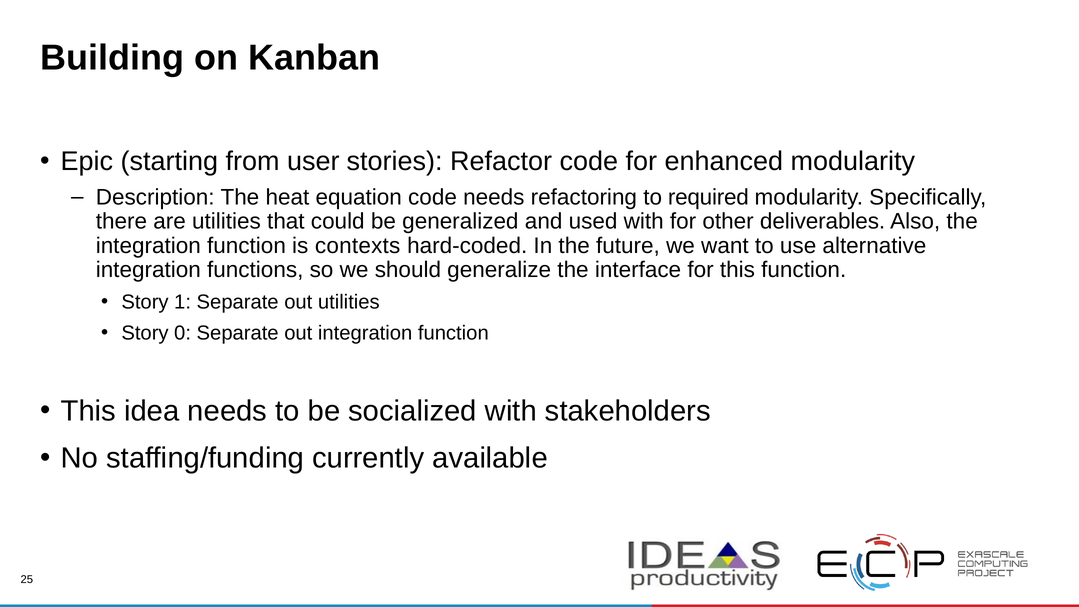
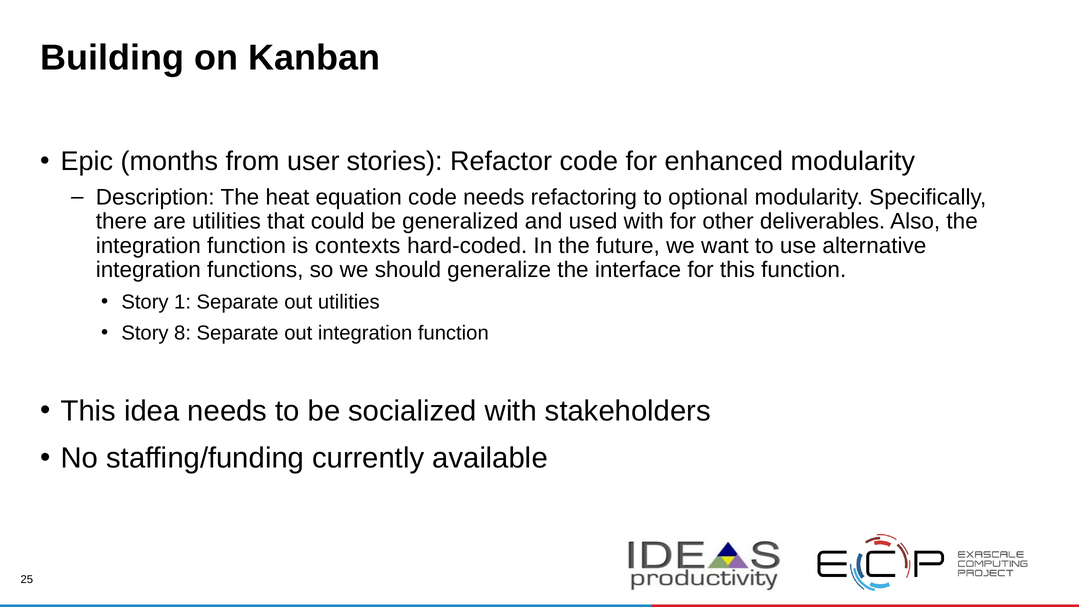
starting: starting -> months (169, 161)
required: required -> optional (708, 197)
0: 0 -> 8 (183, 333)
